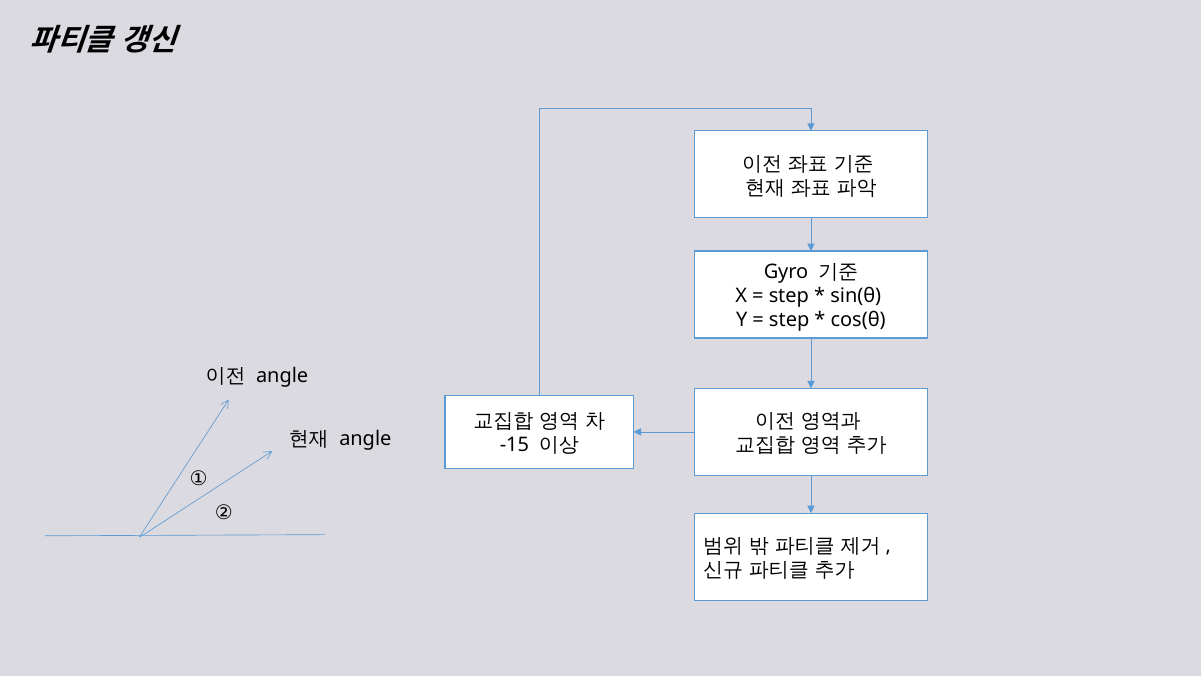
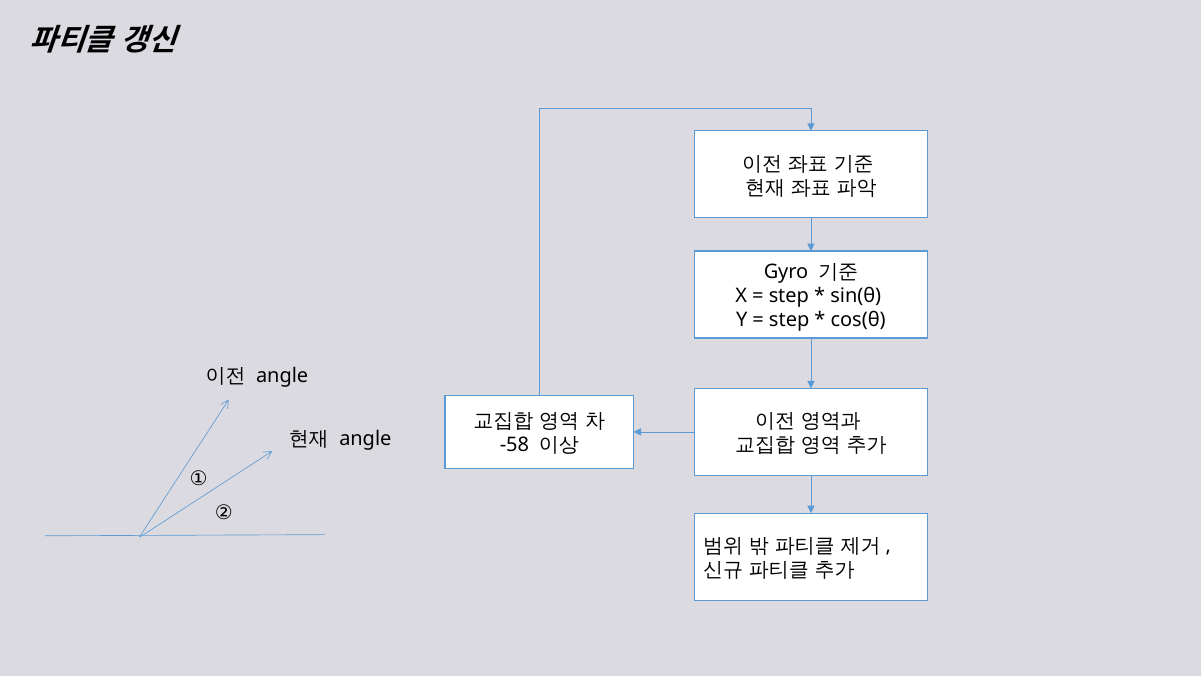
-15: -15 -> -58 (514, 445)
